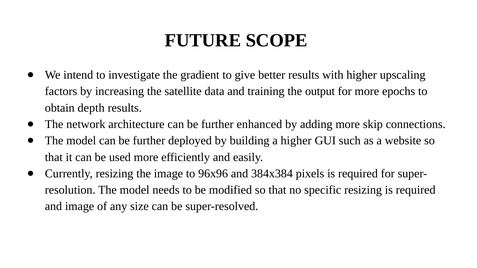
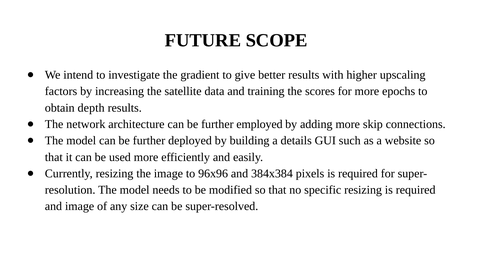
output: output -> scores (320, 91)
enhanced: enhanced -> employed (259, 124)
a higher: higher -> details (296, 141)
